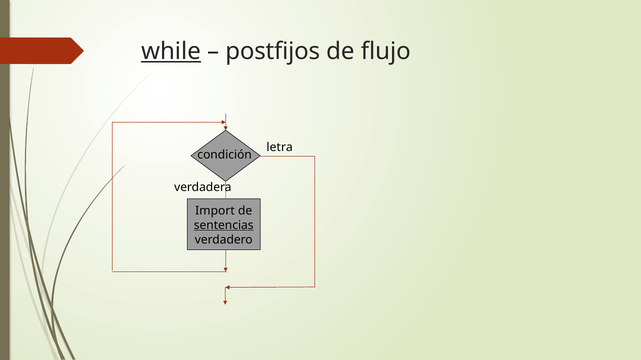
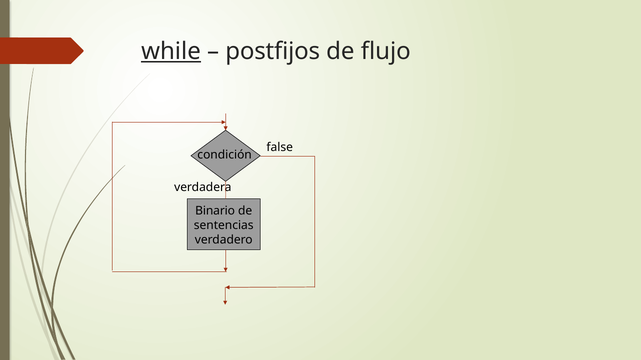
letra: letra -> false (280, 148)
Import: Import -> Binario (215, 211)
sentencias underline: present -> none (224, 226)
